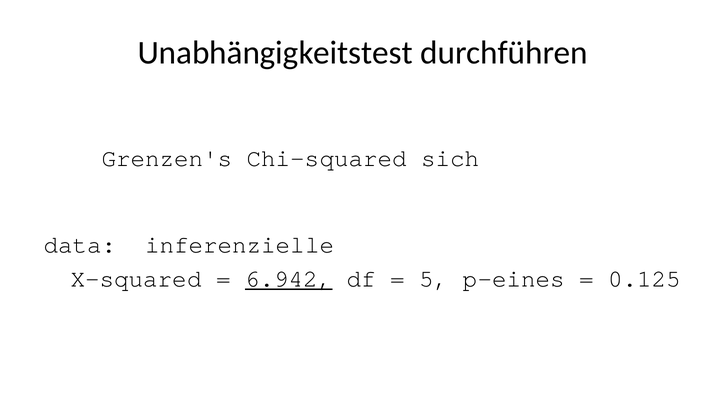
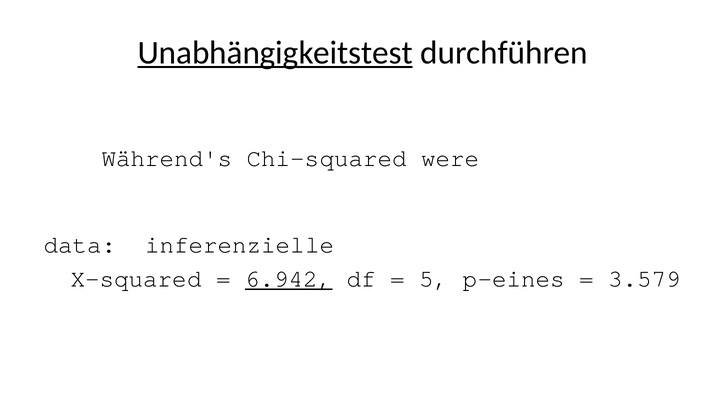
Unabhängigkeitstest underline: none -> present (275, 53)
Grenzen's: Grenzen's -> Während's (167, 158)
sich: sich -> were (450, 158)
0.125: 0.125 -> 3.579 (645, 279)
